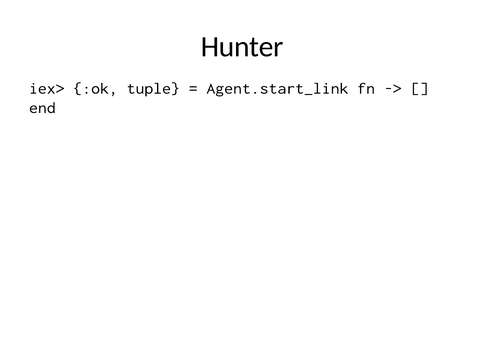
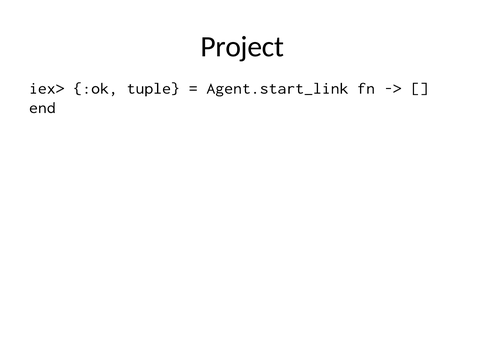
Hunter: Hunter -> Project (242, 47)
